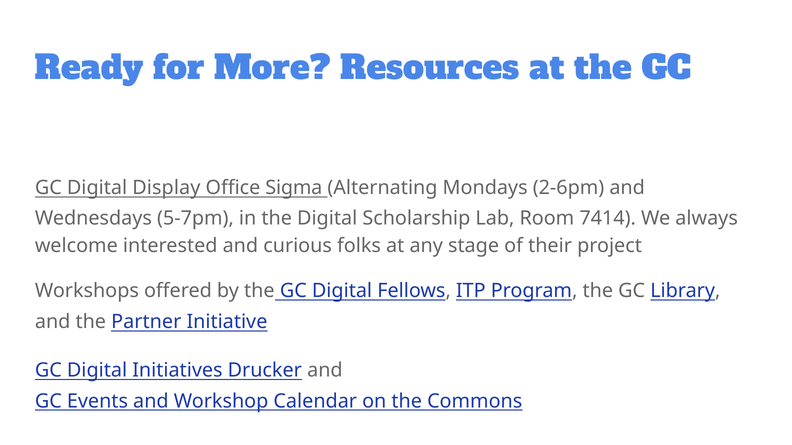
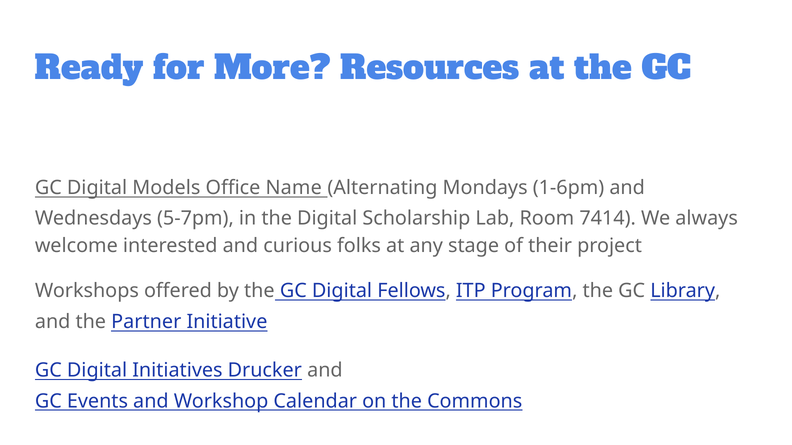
Display: Display -> Models (166, 188)
Sigma: Sigma -> Name (294, 188)
2-6pm: 2-6pm -> 1-6pm (569, 188)
